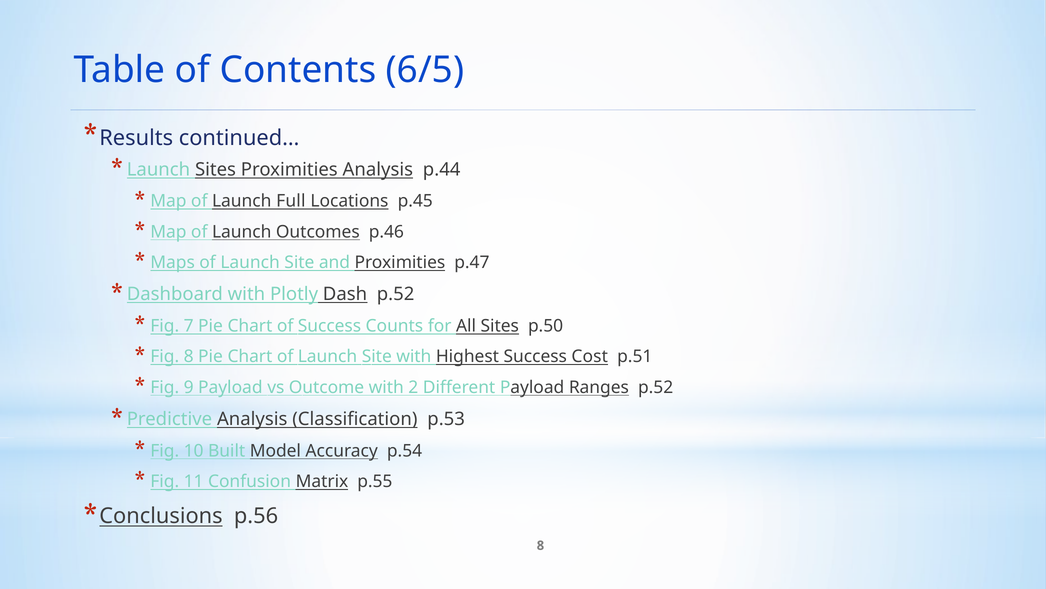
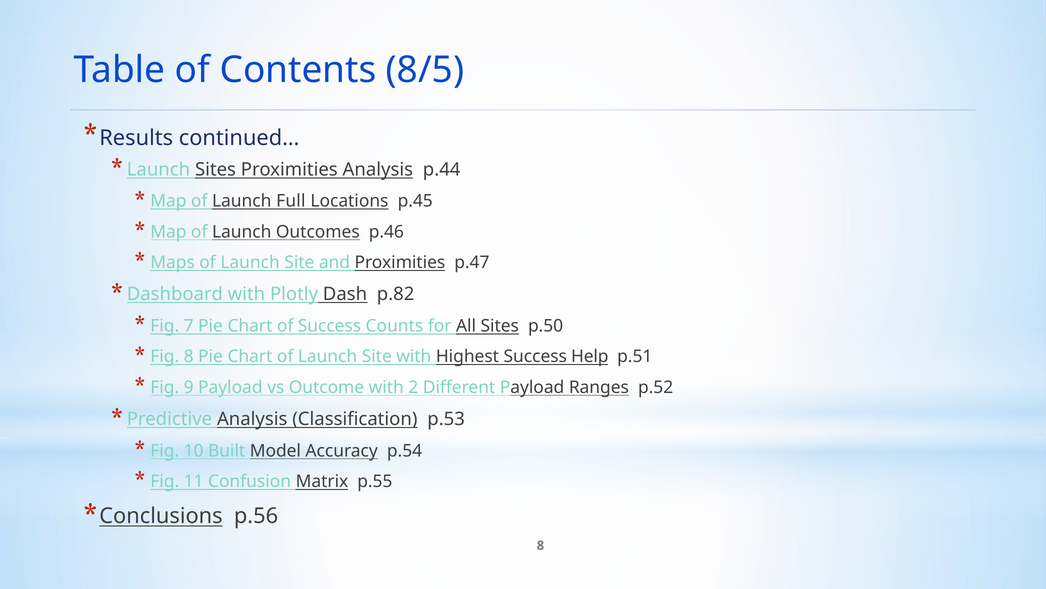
6/5: 6/5 -> 8/5 (425, 70)
Dash p.52: p.52 -> p.82 (396, 294)
Cost: Cost -> Help (590, 356)
